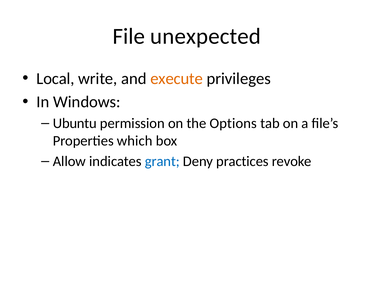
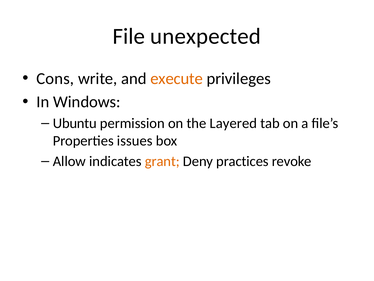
Local: Local -> Cons (55, 78)
Options: Options -> Layered (233, 123)
which: which -> issues (135, 141)
grant colour: blue -> orange (162, 161)
